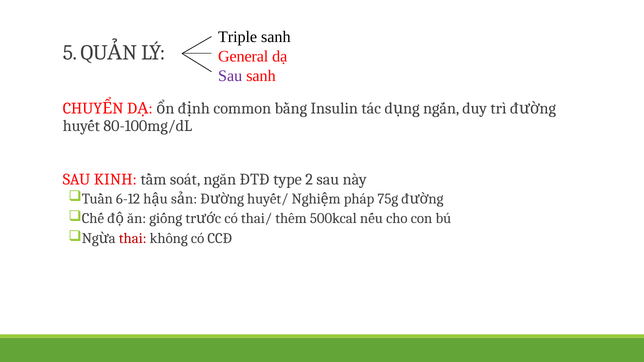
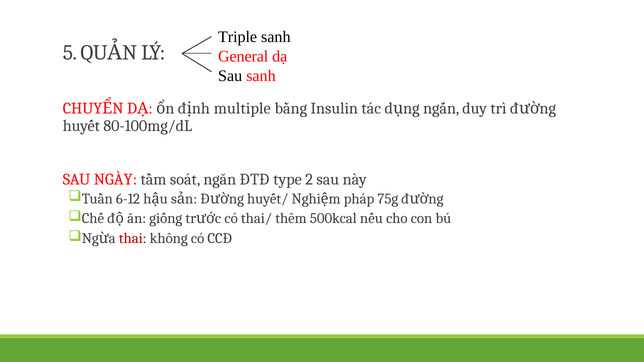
Sau colour: purple -> black (230, 76)
common: common -> multiple (242, 109)
KINH: KINH -> NGÀY (115, 179)
